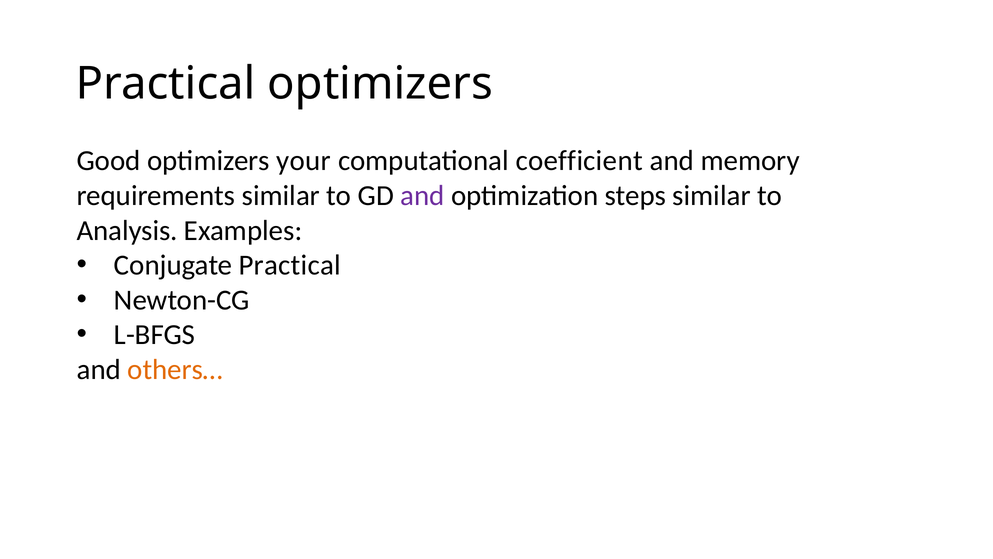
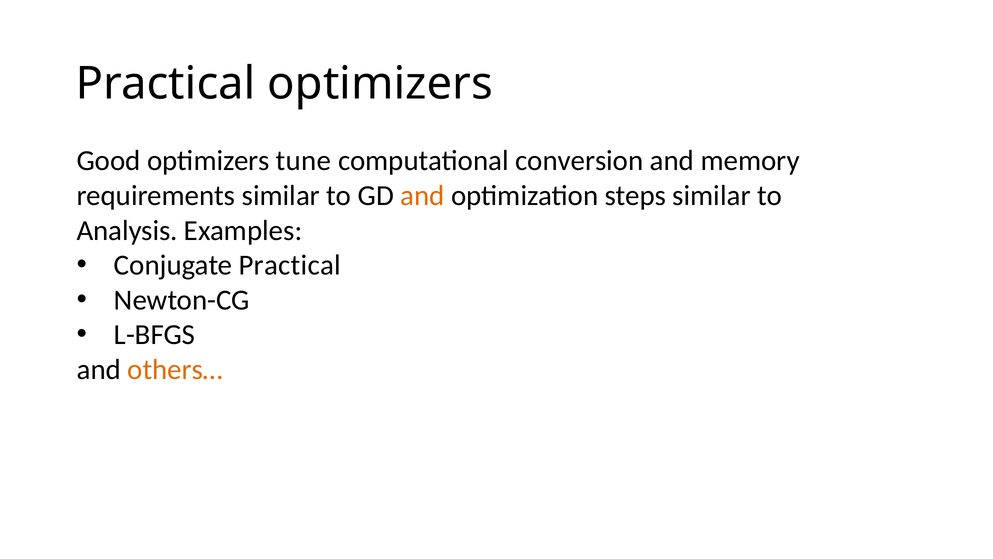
your: your -> tune (304, 161)
coefficient: coefficient -> conversion (579, 161)
and colour: purple -> orange (422, 196)
